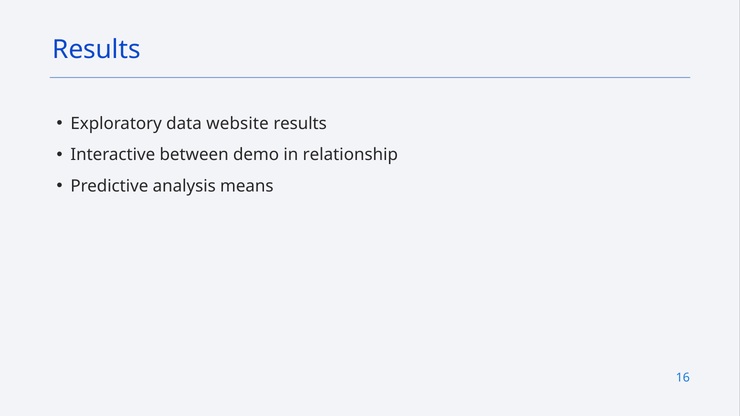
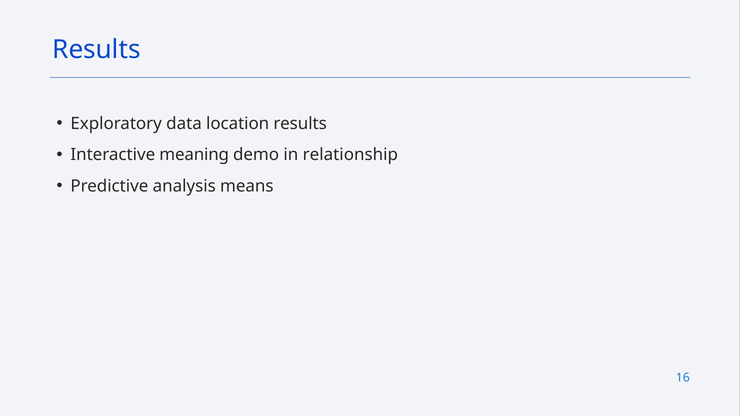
website: website -> location (238, 124)
between: between -> meaning (194, 155)
